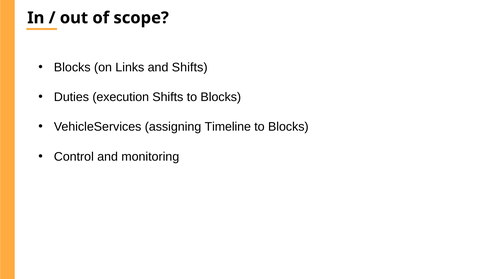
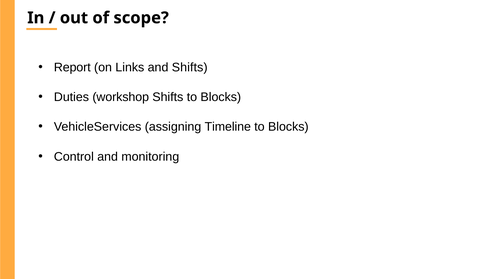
Blocks: Blocks -> Report (72, 67)
execution: execution -> workshop (121, 97)
